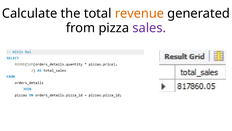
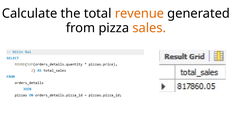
sales colour: purple -> orange (149, 28)
